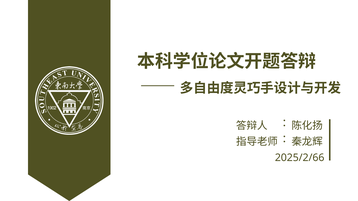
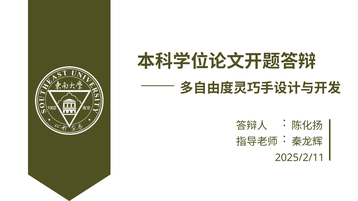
2025/2/66: 2025/2/66 -> 2025/2/11 (300, 158)
